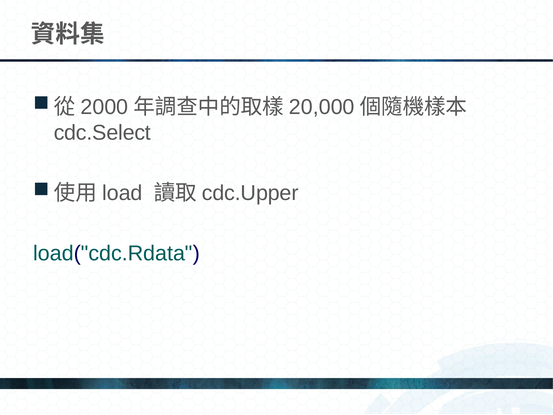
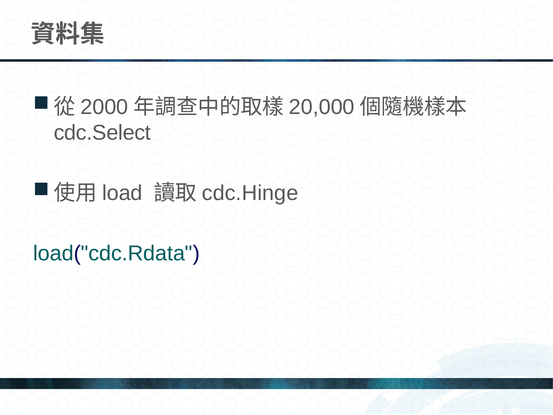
cdc.Upper: cdc.Upper -> cdc.Hinge (250, 193)
